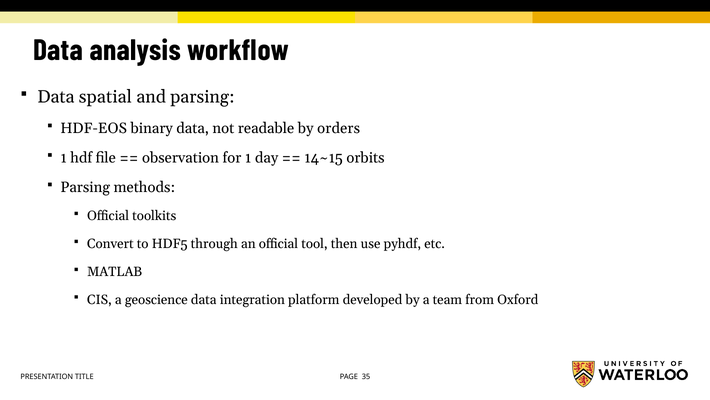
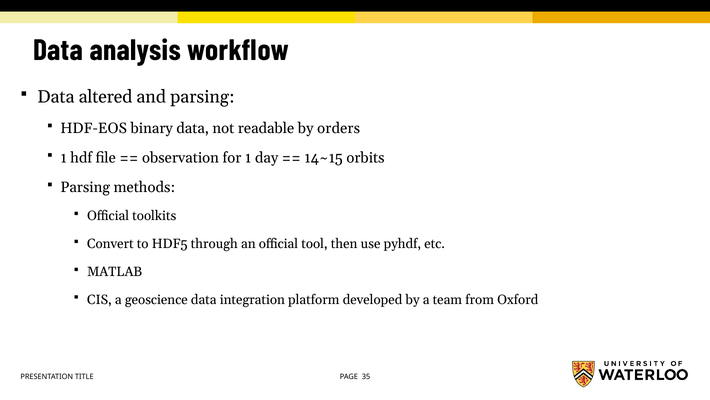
spatial: spatial -> altered (106, 97)
